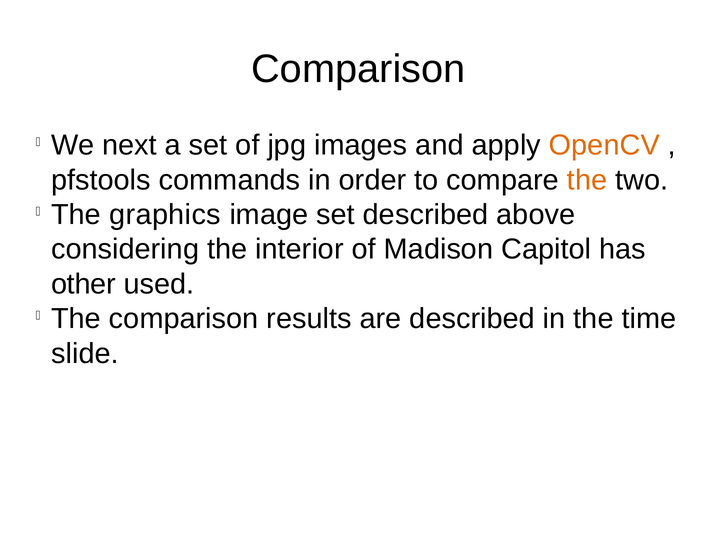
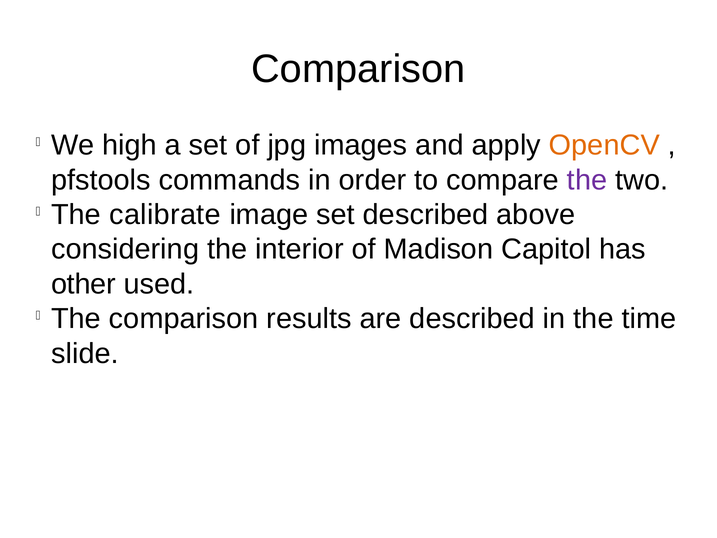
next: next -> high (129, 145)
the colour: orange -> purple (587, 180)
graphics: graphics -> calibrate (165, 215)
